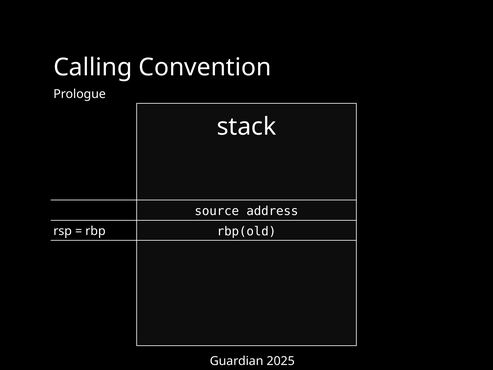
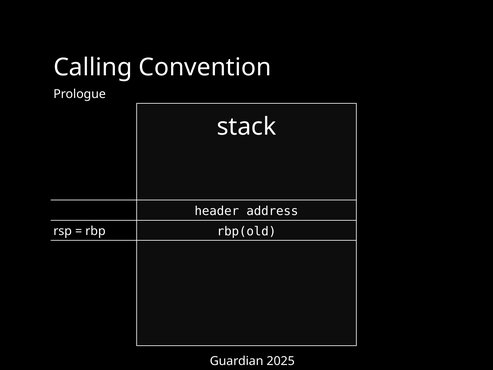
source: source -> header (217, 211)
